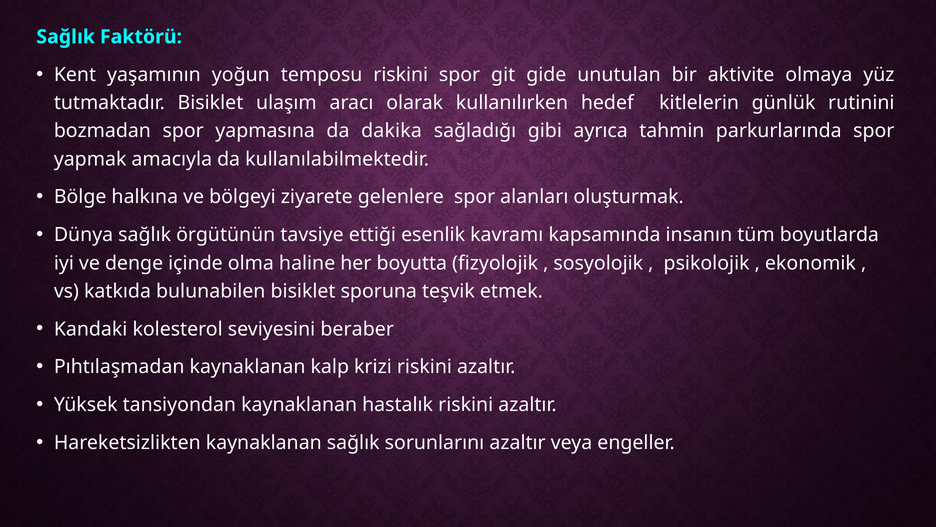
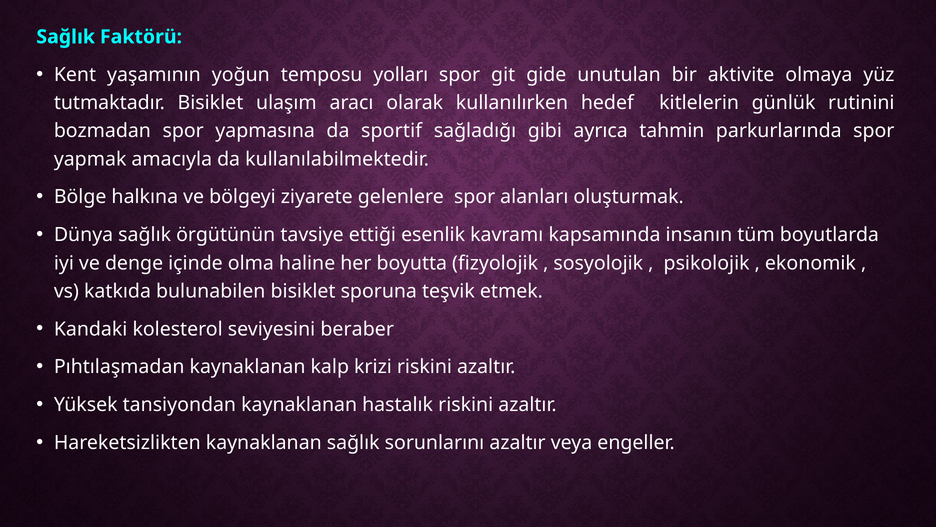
temposu riskini: riskini -> yolları (401, 75)
dakika: dakika -> sportif (392, 131)
